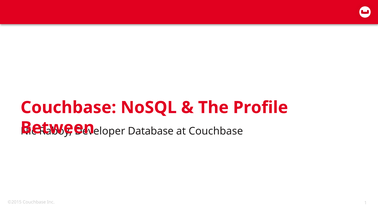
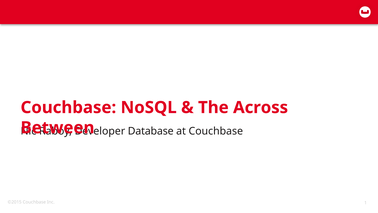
Profile: Profile -> Across (261, 107)
